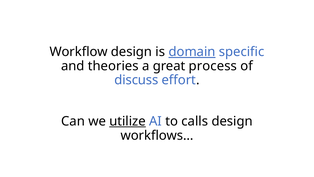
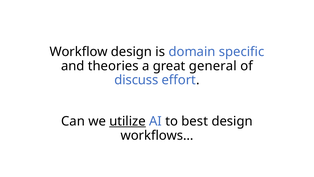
domain underline: present -> none (192, 52)
process: process -> general (213, 66)
calls: calls -> best (195, 121)
